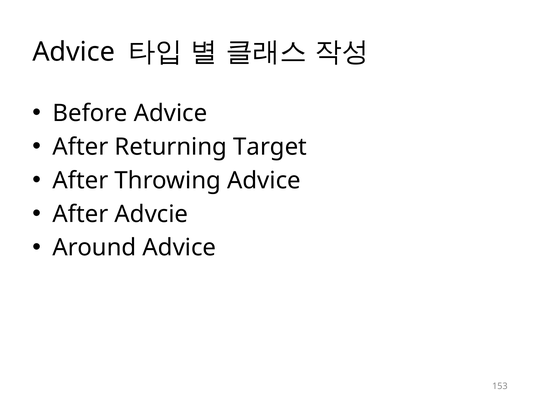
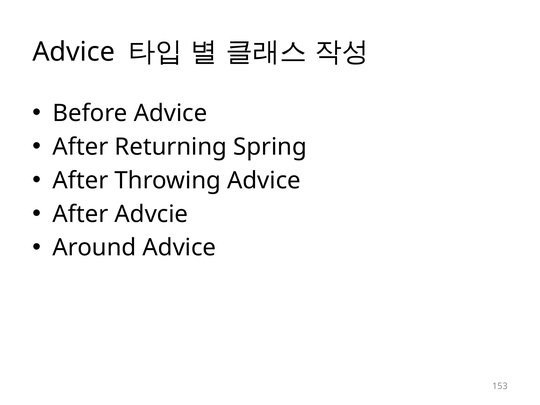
Target: Target -> Spring (270, 147)
